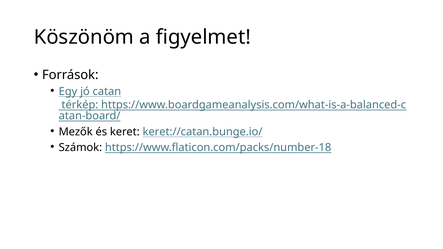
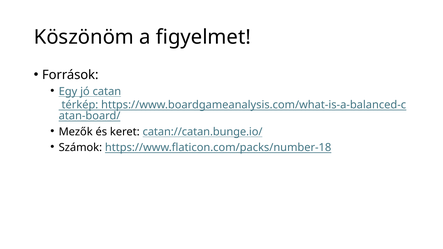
keret://catan.bunge.io/: keret://catan.bunge.io/ -> catan://catan.bunge.io/ (203, 132)
